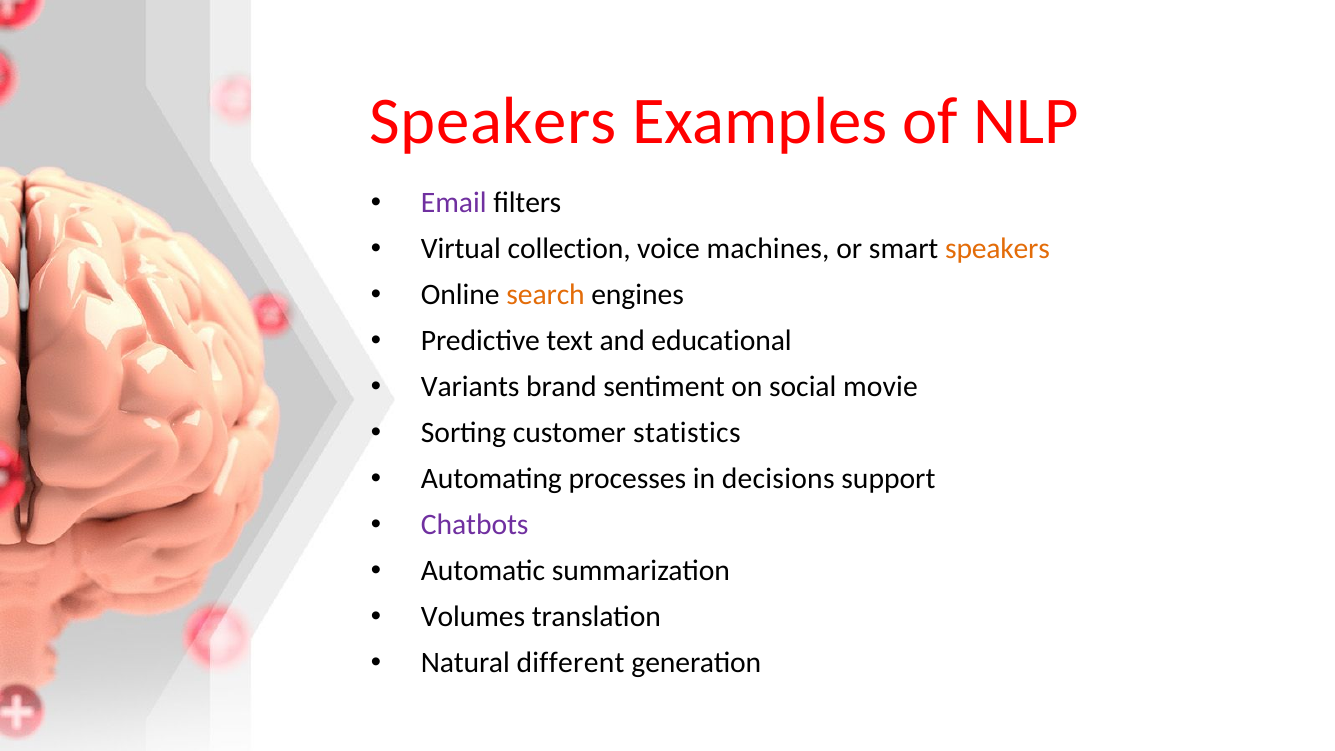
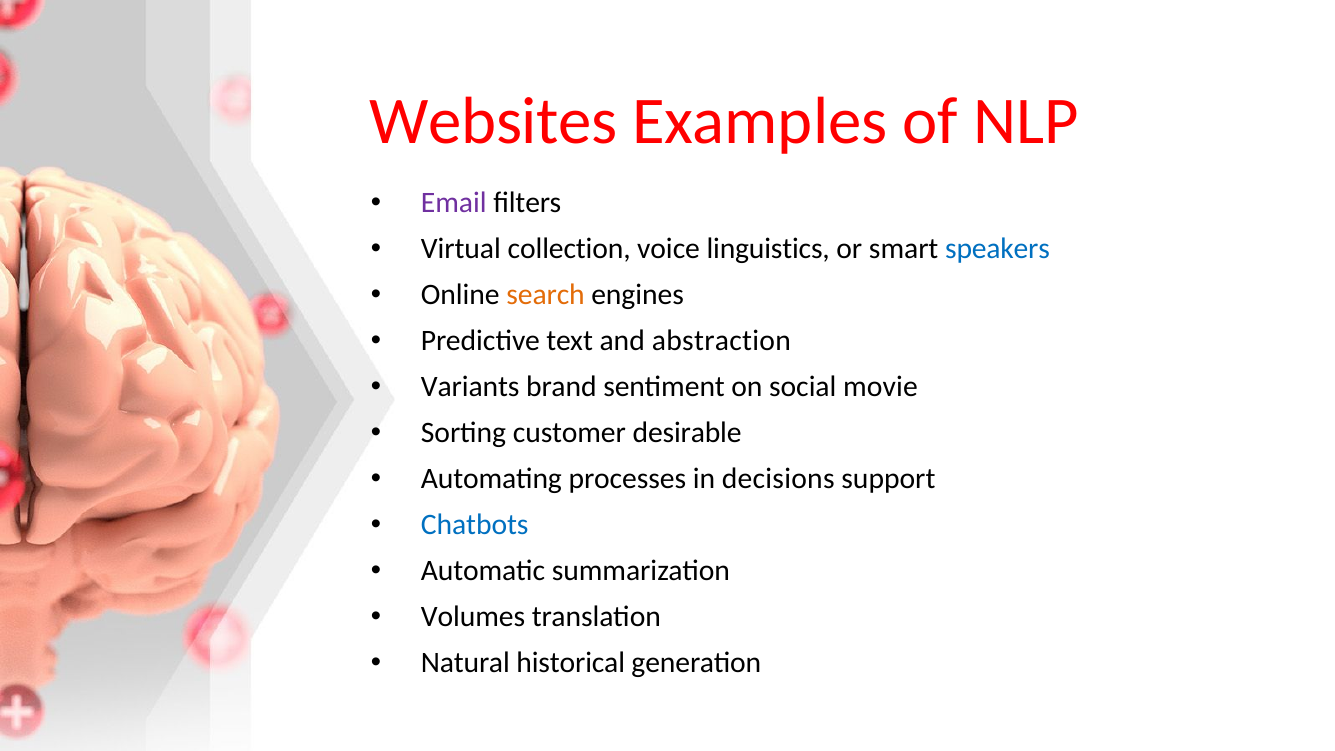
Speakers: Speakers -> Websites (494, 121)
machines: machines -> linguistics (768, 249)
speakers colour: orange -> blue (998, 249)
educational: educational -> abstraction (721, 341)
statistics: statistics -> desirable (687, 433)
Chatbots colour: purple -> blue (475, 525)
different: different -> historical (571, 663)
